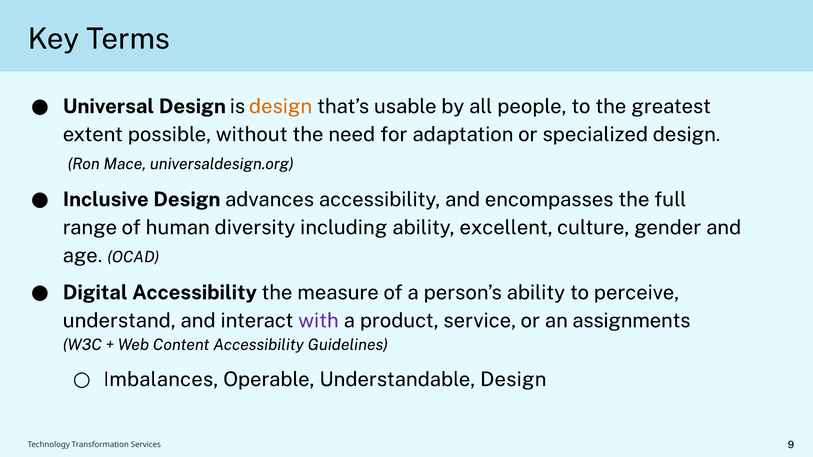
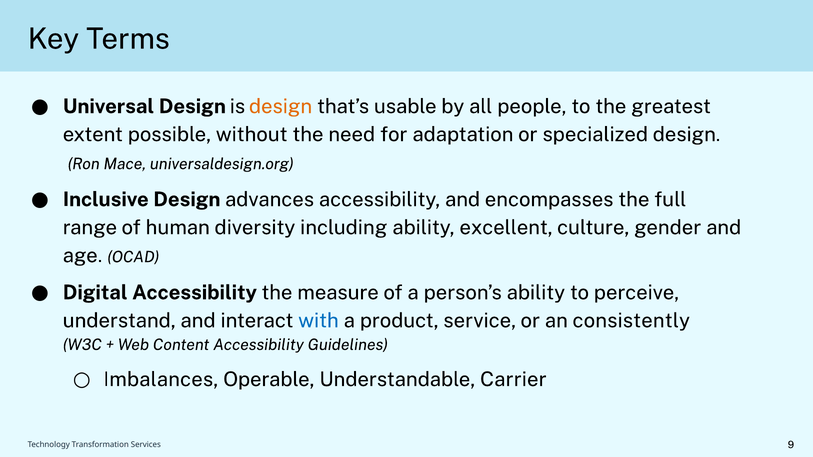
with colour: purple -> blue (318, 321)
assignments: assignments -> consistently (631, 321)
Understandable Design: Design -> Carrier (513, 380)
